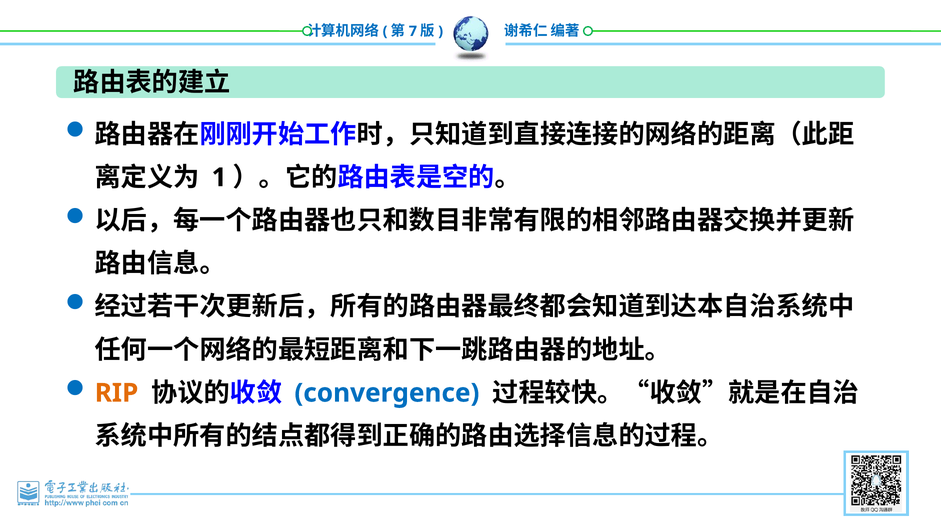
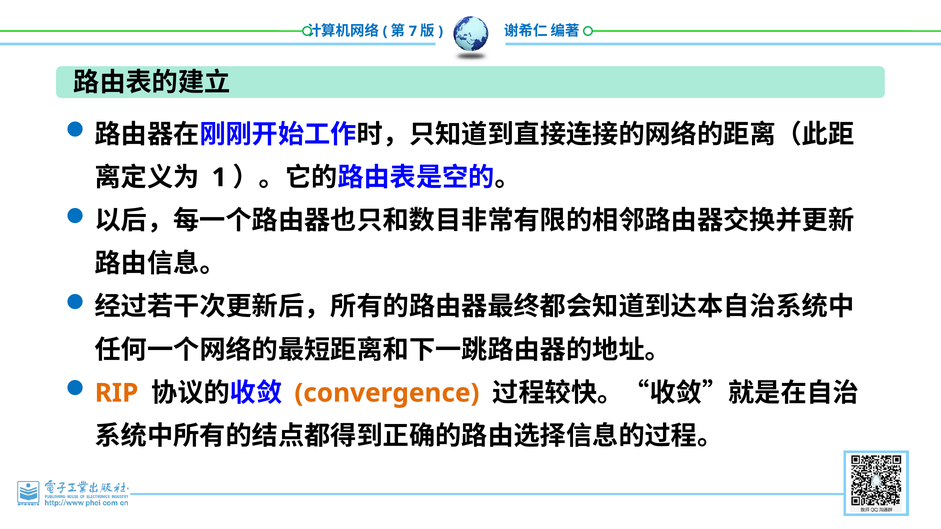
convergence colour: blue -> orange (387, 393)
